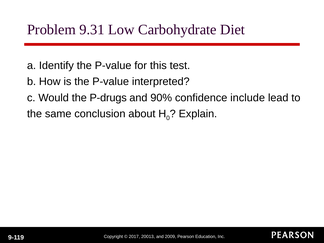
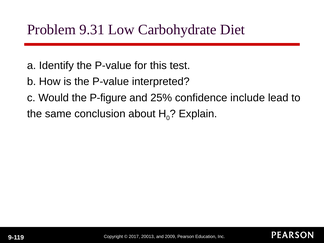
P-drugs: P-drugs -> P-figure (108, 98)
90%: 90% -> 25% (161, 98)
